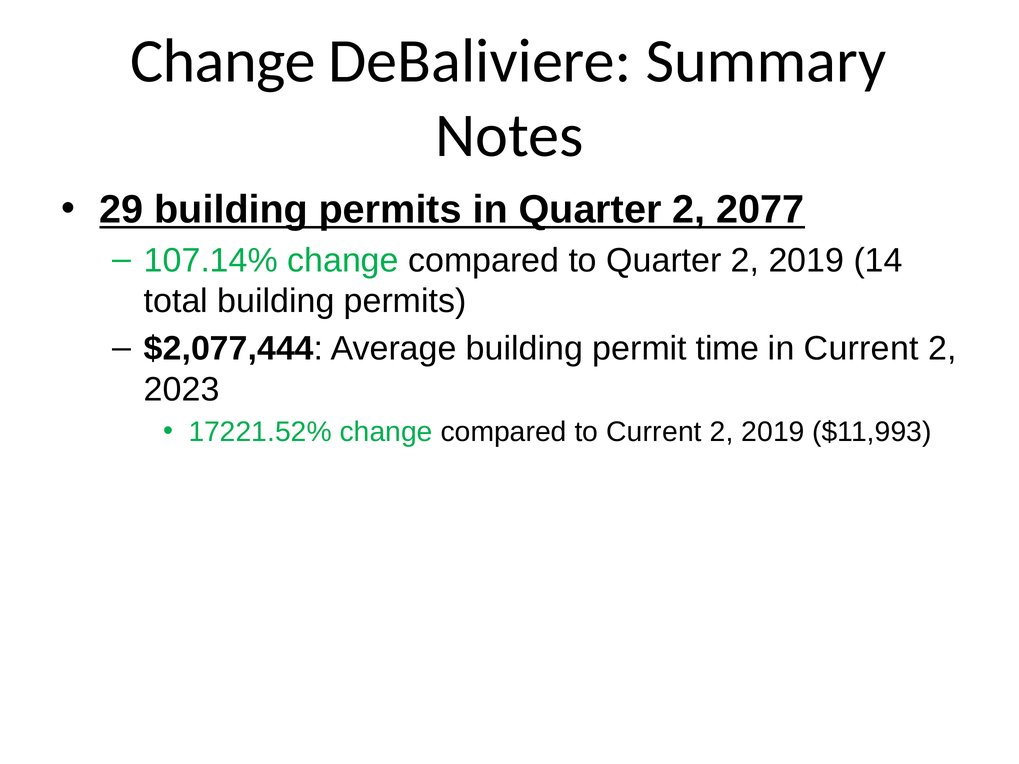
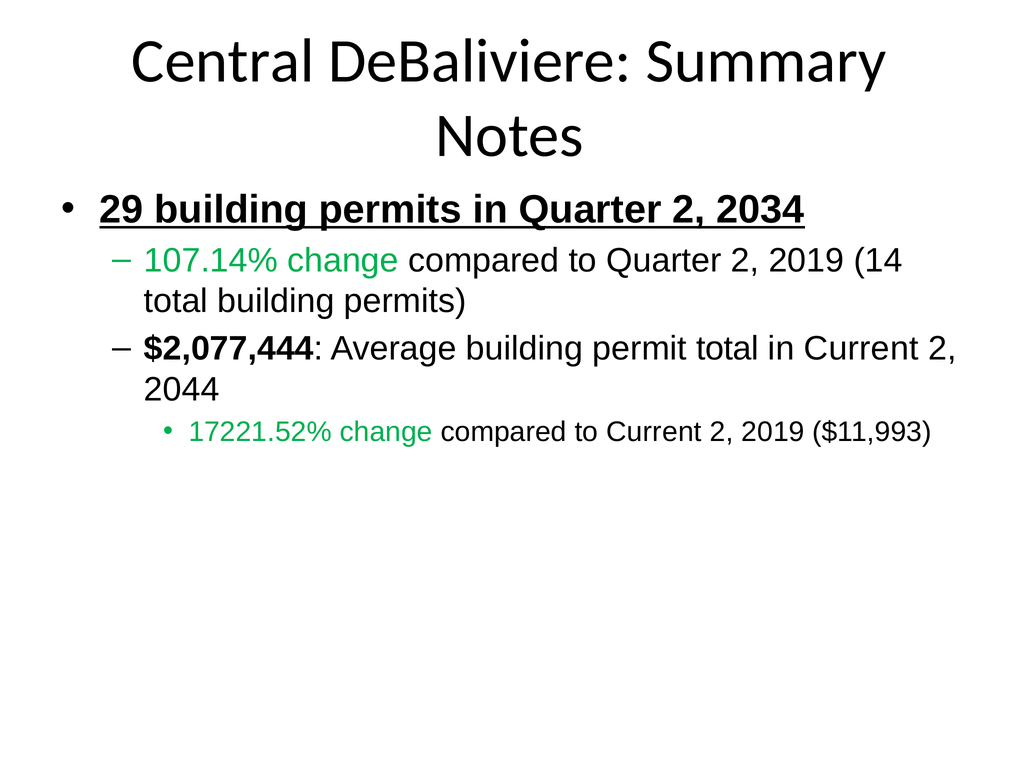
Change: Change -> Central (223, 61)
2077: 2077 -> 2034 (760, 210)
permit time: time -> total (728, 349)
2023: 2023 -> 2044 (182, 390)
